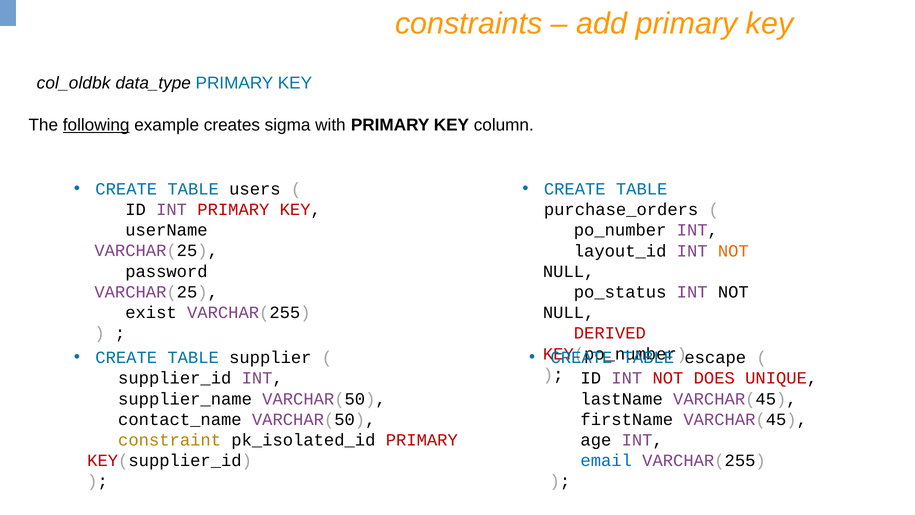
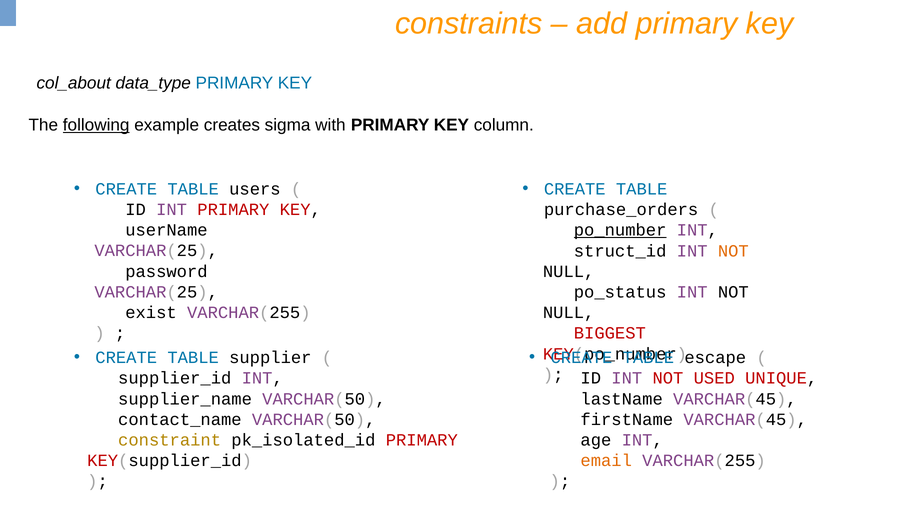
col_oldbk: col_oldbk -> col_about (74, 83)
po_number underline: none -> present (620, 230)
layout_id: layout_id -> struct_id (620, 251)
DERIVED: DERIVED -> BIGGEST (610, 333)
DOES: DOES -> USED (714, 378)
email colour: blue -> orange (606, 460)
